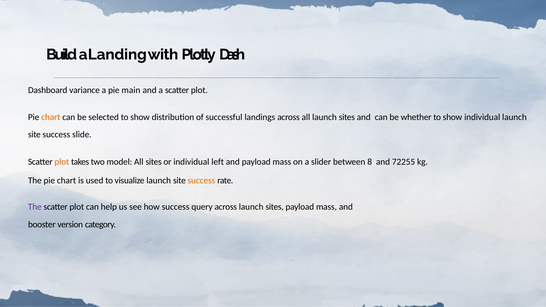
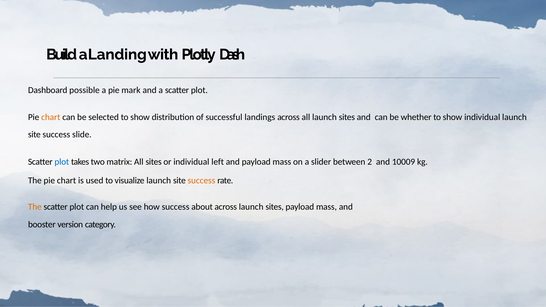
variance: variance -> possible (84, 90)
main: main -> mark (131, 90)
plot colour: orange -> blue (62, 162)
model: model -> matrix (119, 162)
8: 8 -> 2 (370, 162)
72255: 72255 -> 10009 (404, 162)
The colour: purple -> orange (35, 207)
query: query -> about (202, 207)
